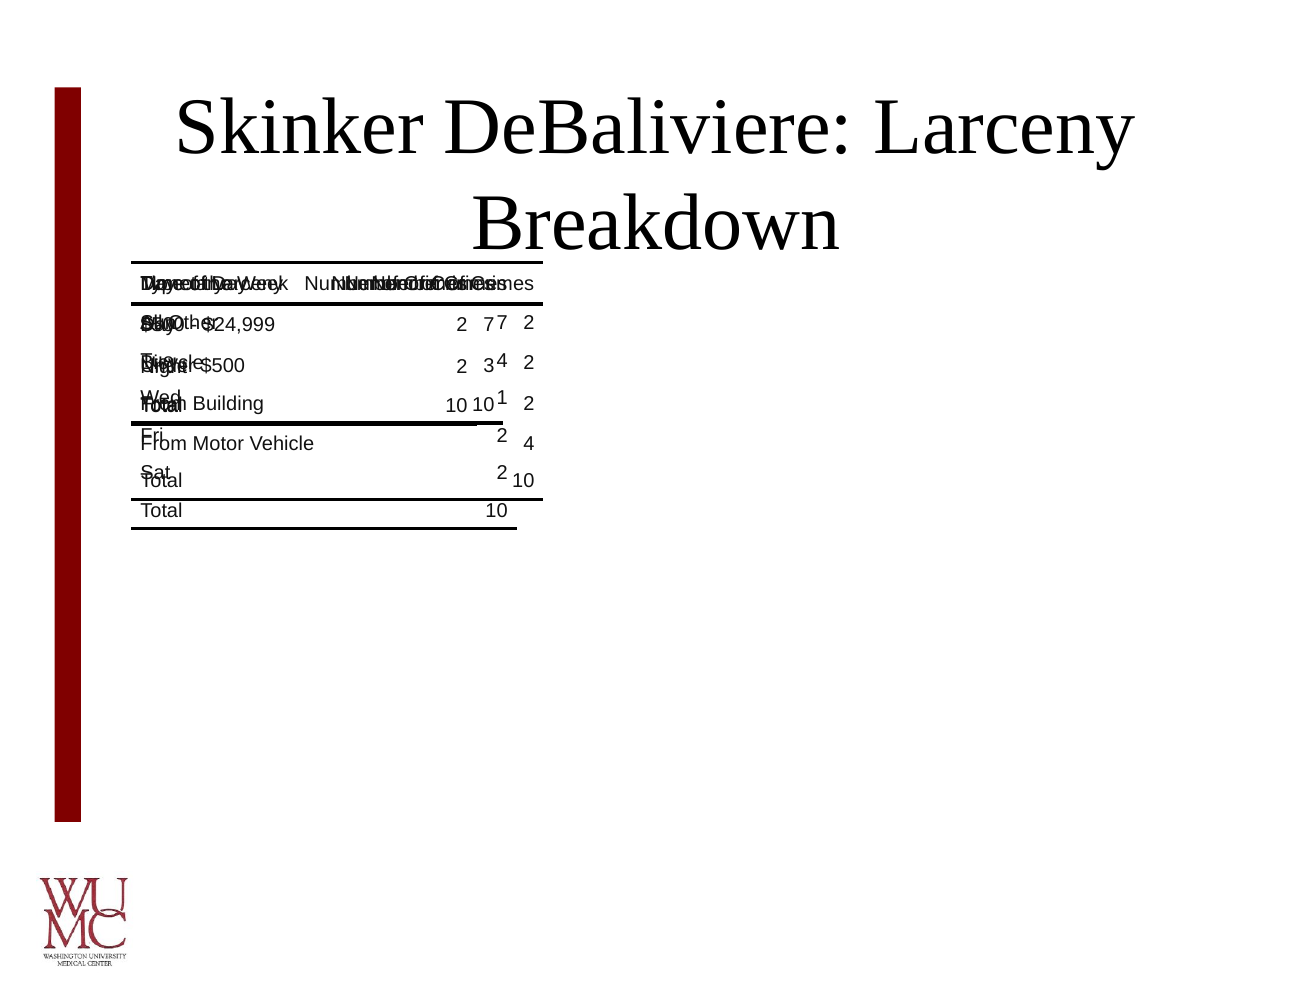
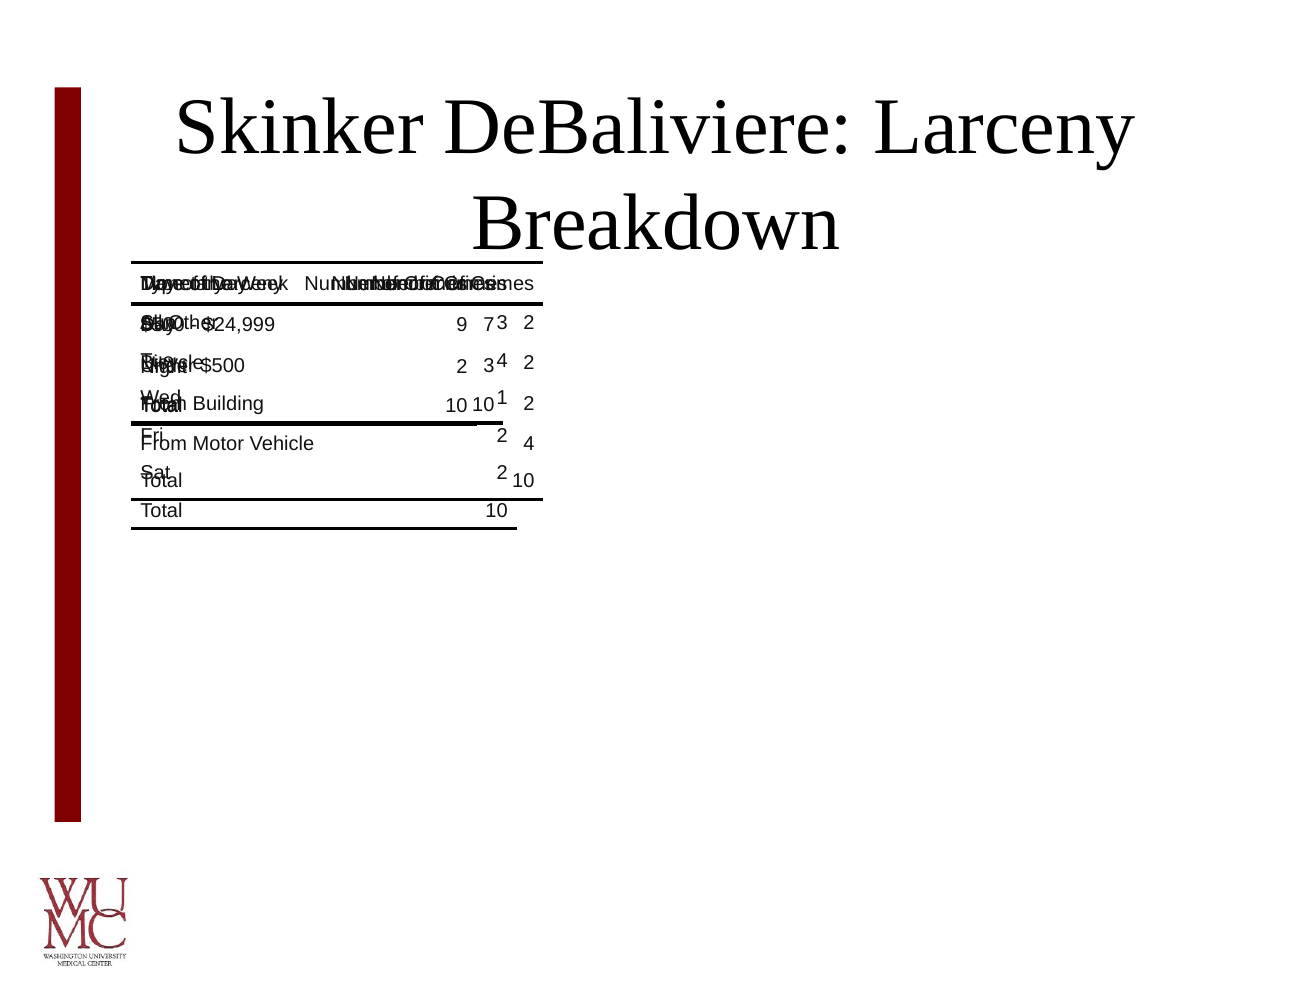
7: 7 -> 3 (502, 323)
2: 2 -> 9 (462, 325)
